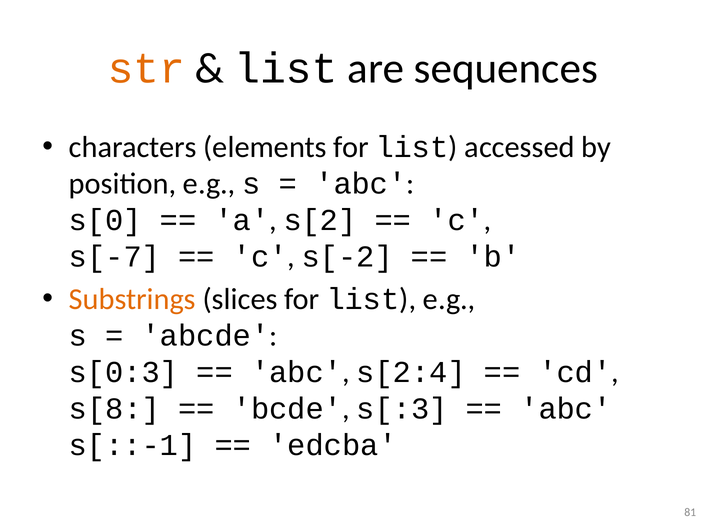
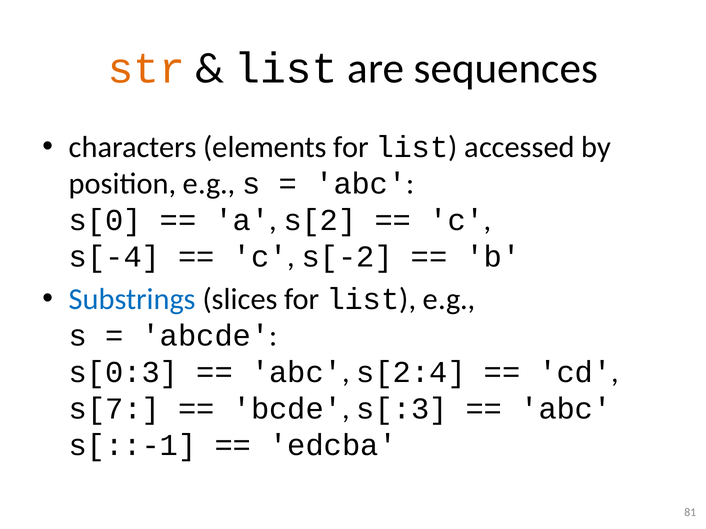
s[-7: s[-7 -> s[-4 (114, 257)
Substrings colour: orange -> blue (132, 300)
s[8: s[8 -> s[7 (114, 409)
